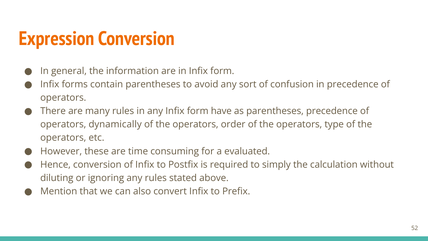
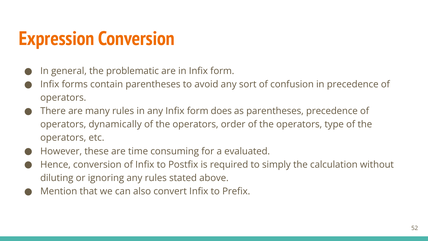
information: information -> problematic (133, 71)
have: have -> does (221, 111)
